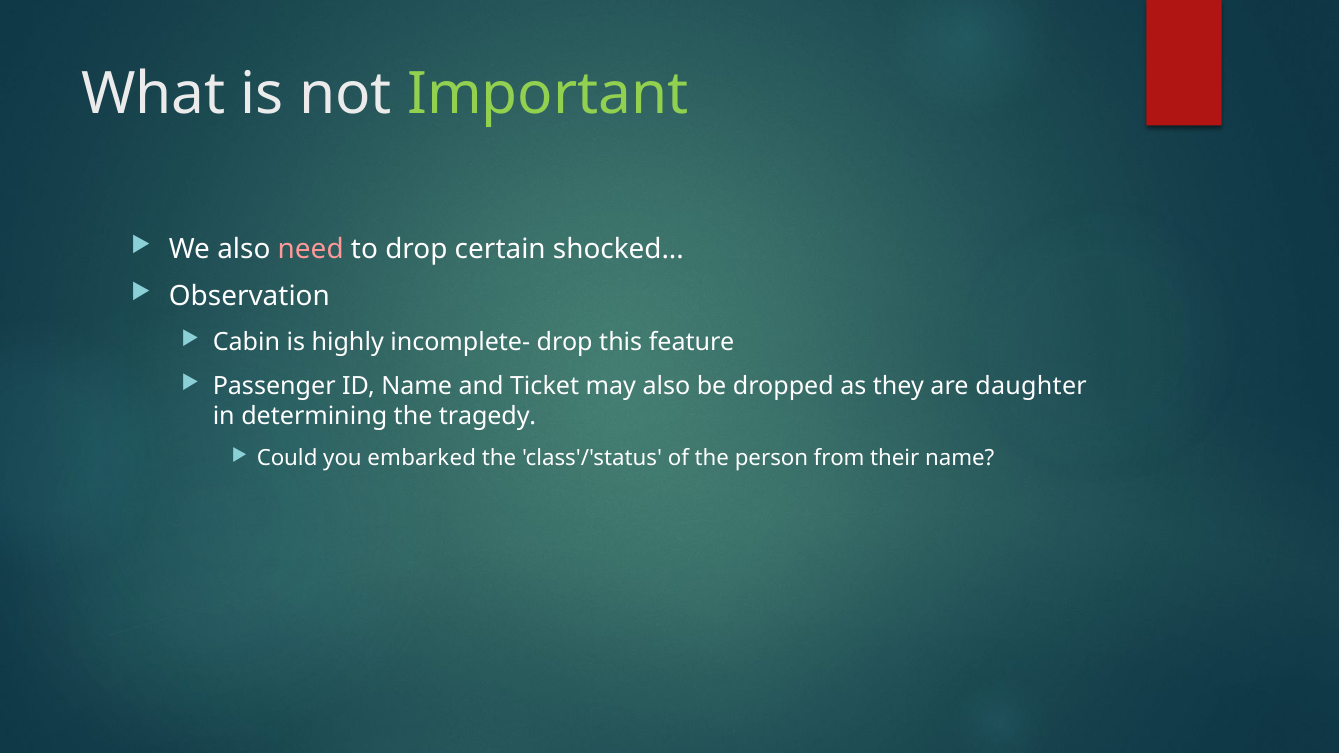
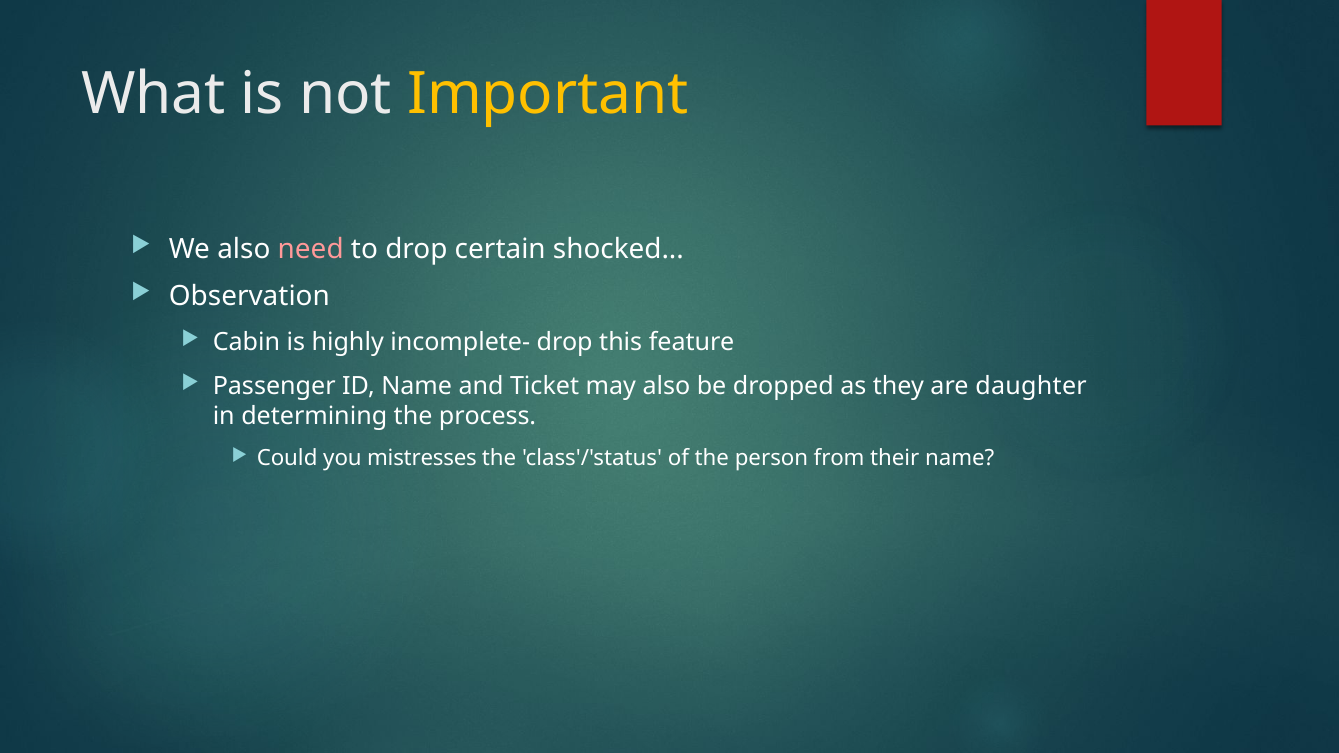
Important colour: light green -> yellow (548, 94)
tragedy: tragedy -> process (488, 417)
embarked: embarked -> mistresses (422, 459)
